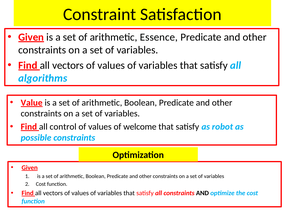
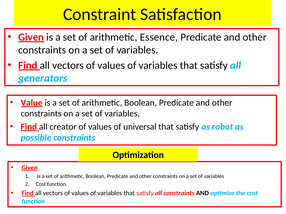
algorithms: algorithms -> generators (43, 78)
control: control -> creator (63, 127)
welcome: welcome -> universal (140, 127)
